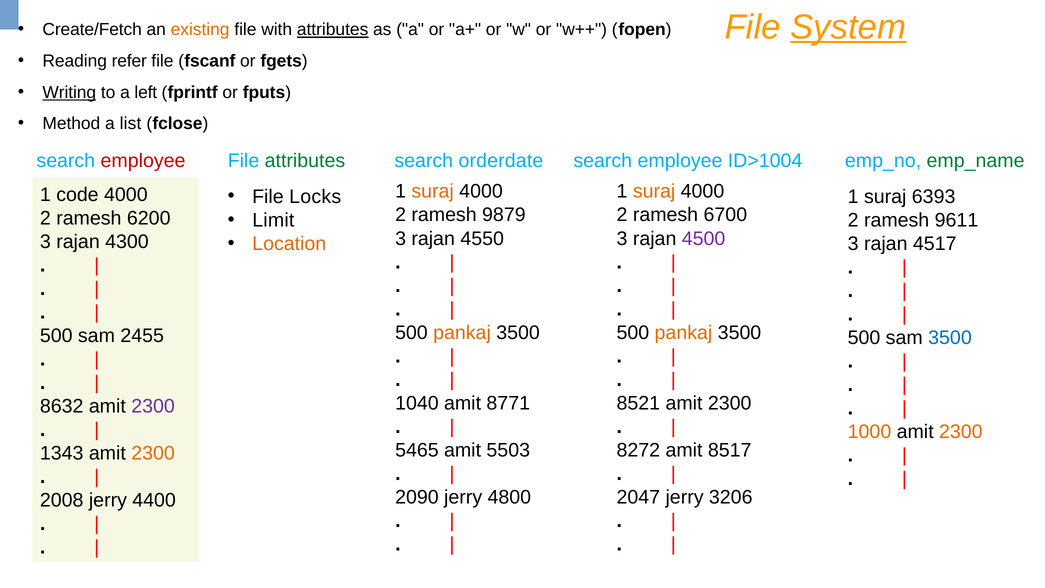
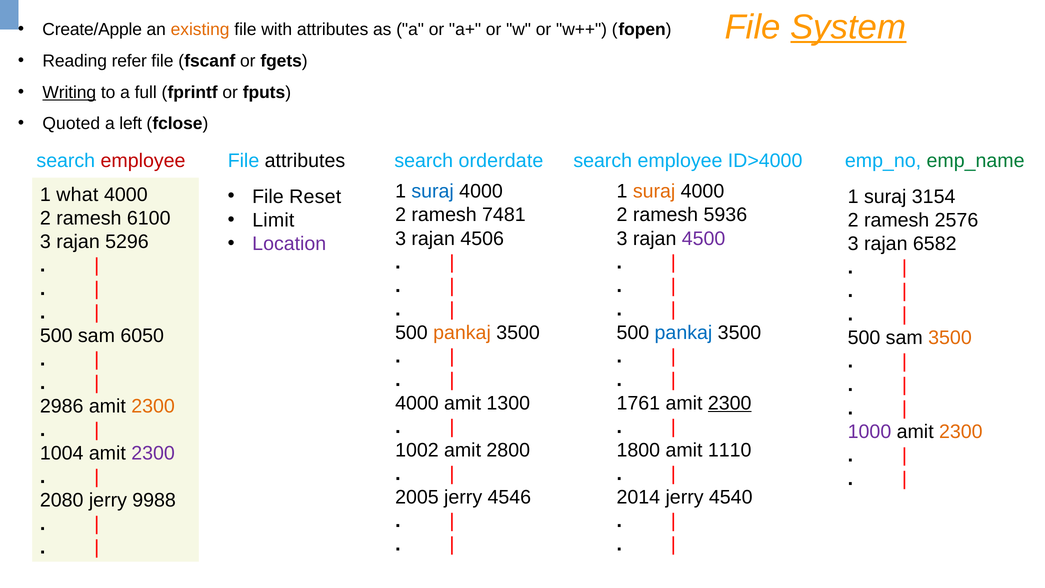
Create/Fetch: Create/Fetch -> Create/Apple (92, 30)
attributes underline: present -> none (333, 30)
left: left -> full (146, 92)
Method: Method -> Quoted (71, 124)
list: list -> left (131, 124)
attributes colour: green -> black (305, 161)
ID>1004: ID>1004 -> ID>4000 (765, 161)
suraj colour: orange -> blue (433, 191)
code: code -> what (77, 195)
Locks: Locks -> Reset (315, 197)
6393: 6393 -> 3154 (934, 197)
9879: 9879 -> 7481 (504, 215)
6700: 6700 -> 5936 (725, 215)
6200: 6200 -> 6100 (149, 218)
9611: 9611 -> 2576 (956, 220)
4550: 4550 -> 4506 (482, 238)
4300: 4300 -> 5296 (127, 242)
Location colour: orange -> purple (289, 244)
4517: 4517 -> 6582 (935, 244)
pankaj colour: orange -> blue (683, 333)
2455: 2455 -> 6050 (142, 336)
3500 colour: blue -> orange (950, 338)
1040: 1040 -> 4000 (417, 403)
8771: 8771 -> 1300 (508, 403)
8521: 8521 -> 1761 (638, 403)
2300 underline: none -> present (730, 403)
8632: 8632 -> 2986 (62, 406)
2300 colour: purple -> orange (153, 406)
1000 colour: orange -> purple (870, 432)
5465: 5465 -> 1002 (417, 450)
5503: 5503 -> 2800 (508, 450)
8272: 8272 -> 1800 (638, 450)
8517: 8517 -> 1110 (730, 450)
1343: 1343 -> 1004 (62, 453)
2300 colour: orange -> purple (153, 453)
2090: 2090 -> 2005 (417, 497)
4800: 4800 -> 4546 (509, 497)
2047: 2047 -> 2014 (638, 497)
3206: 3206 -> 4540 (731, 497)
2008: 2008 -> 2080 (62, 500)
4400: 4400 -> 9988 (154, 500)
